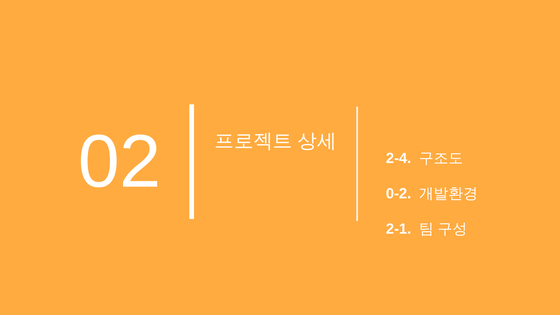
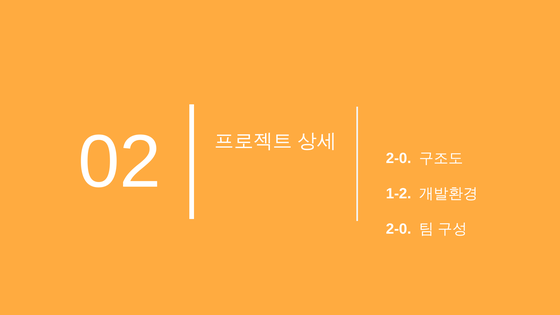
2-4: 2-4 -> 2-0 (399, 158)
0-2: 0-2 -> 1-2 (399, 194)
2-1: 2-1 -> 2-0 (399, 229)
